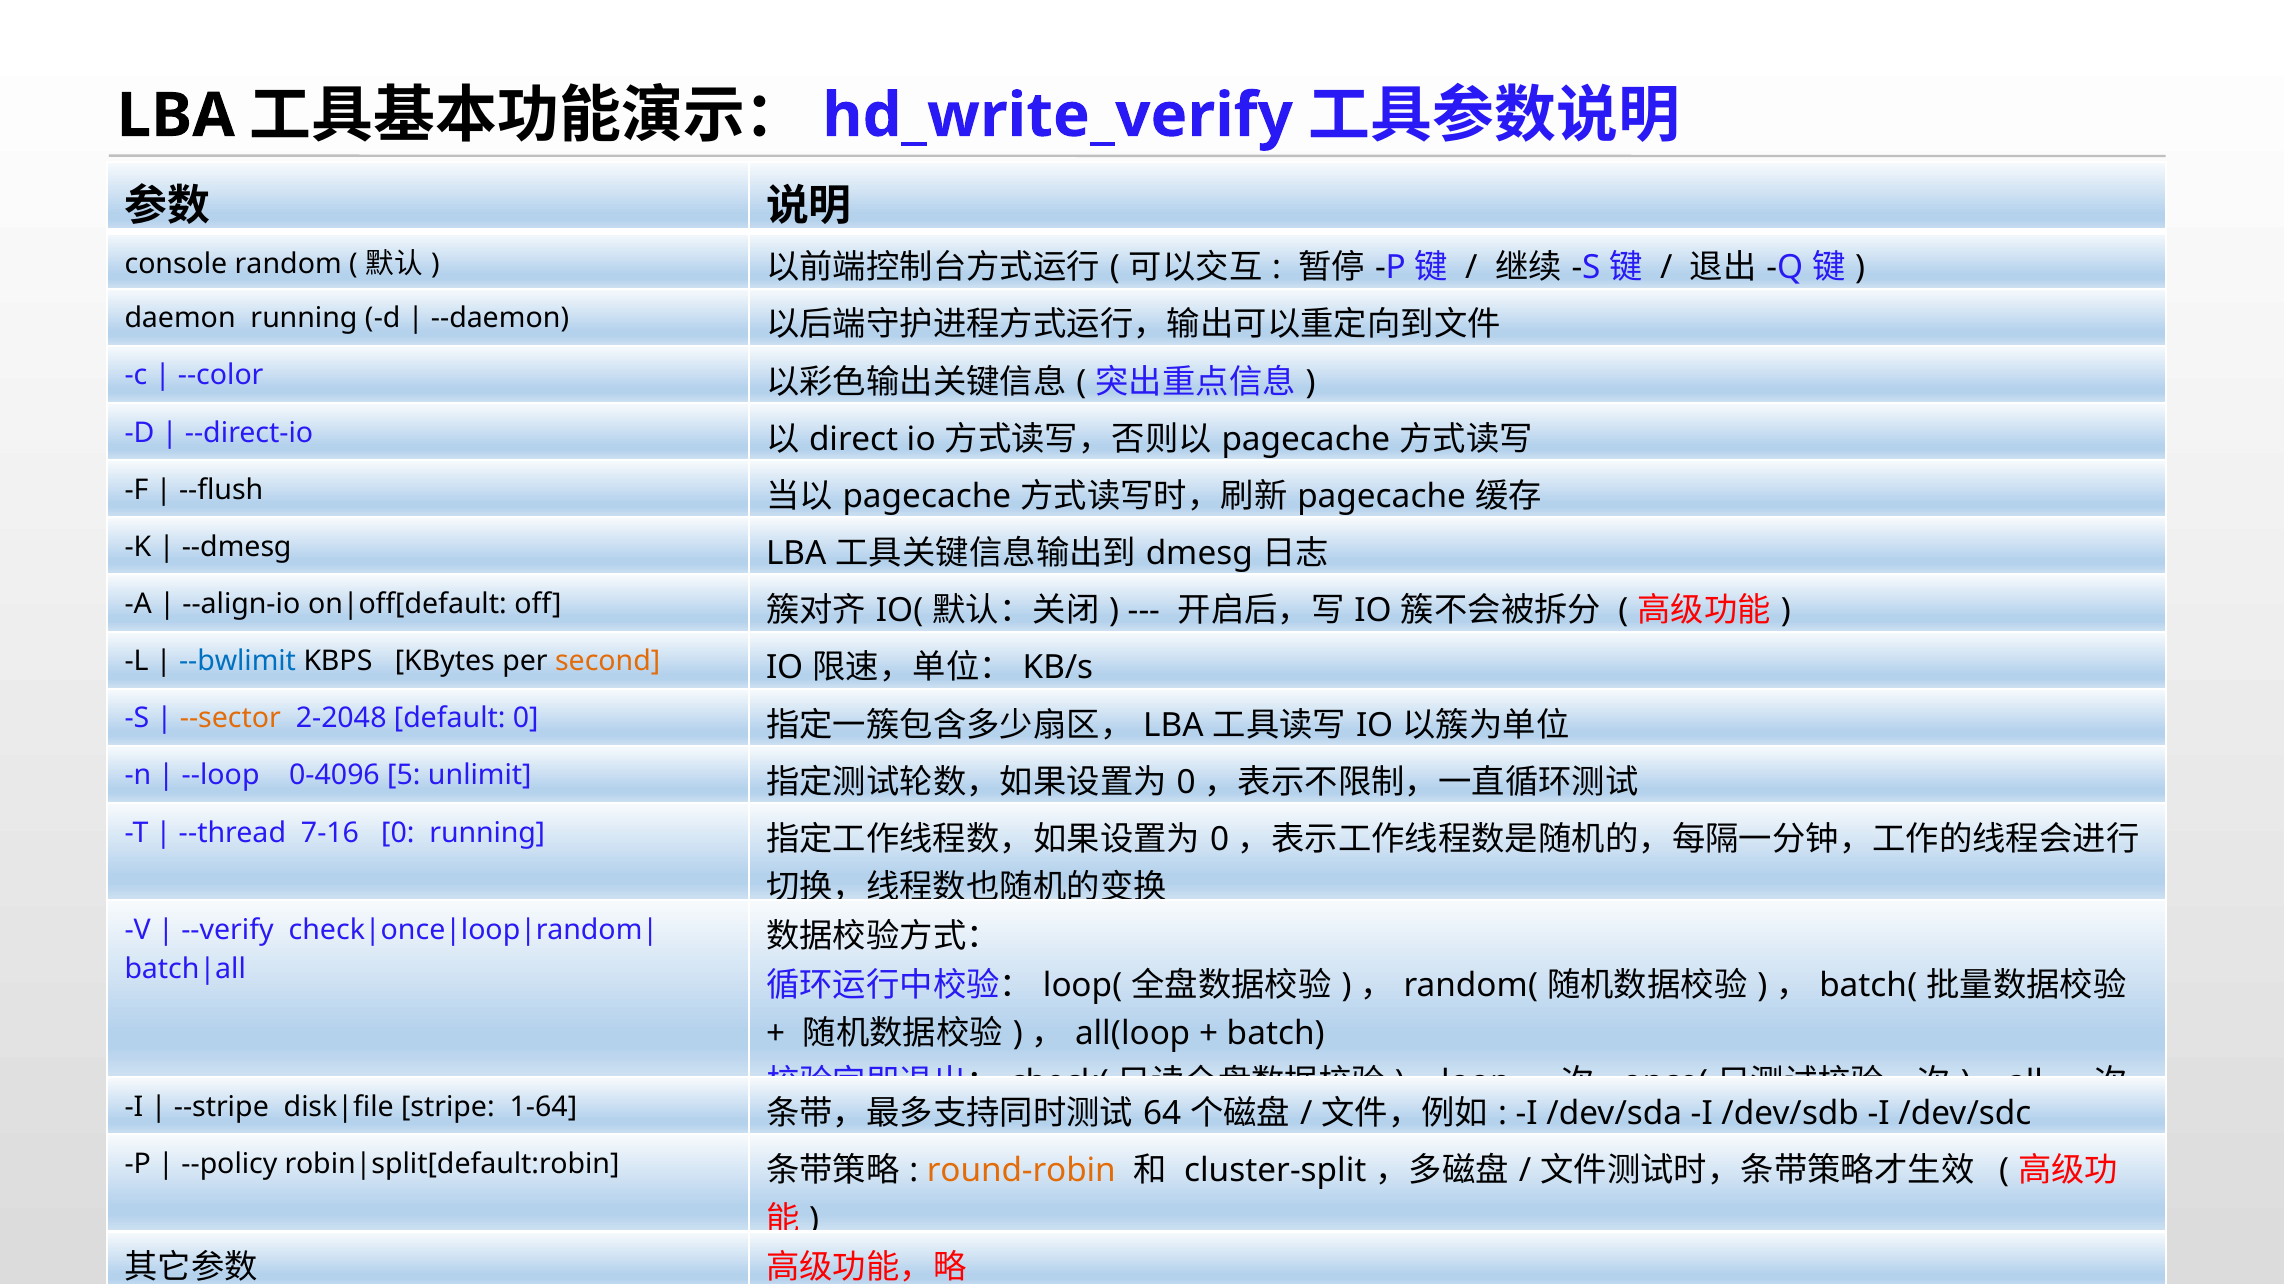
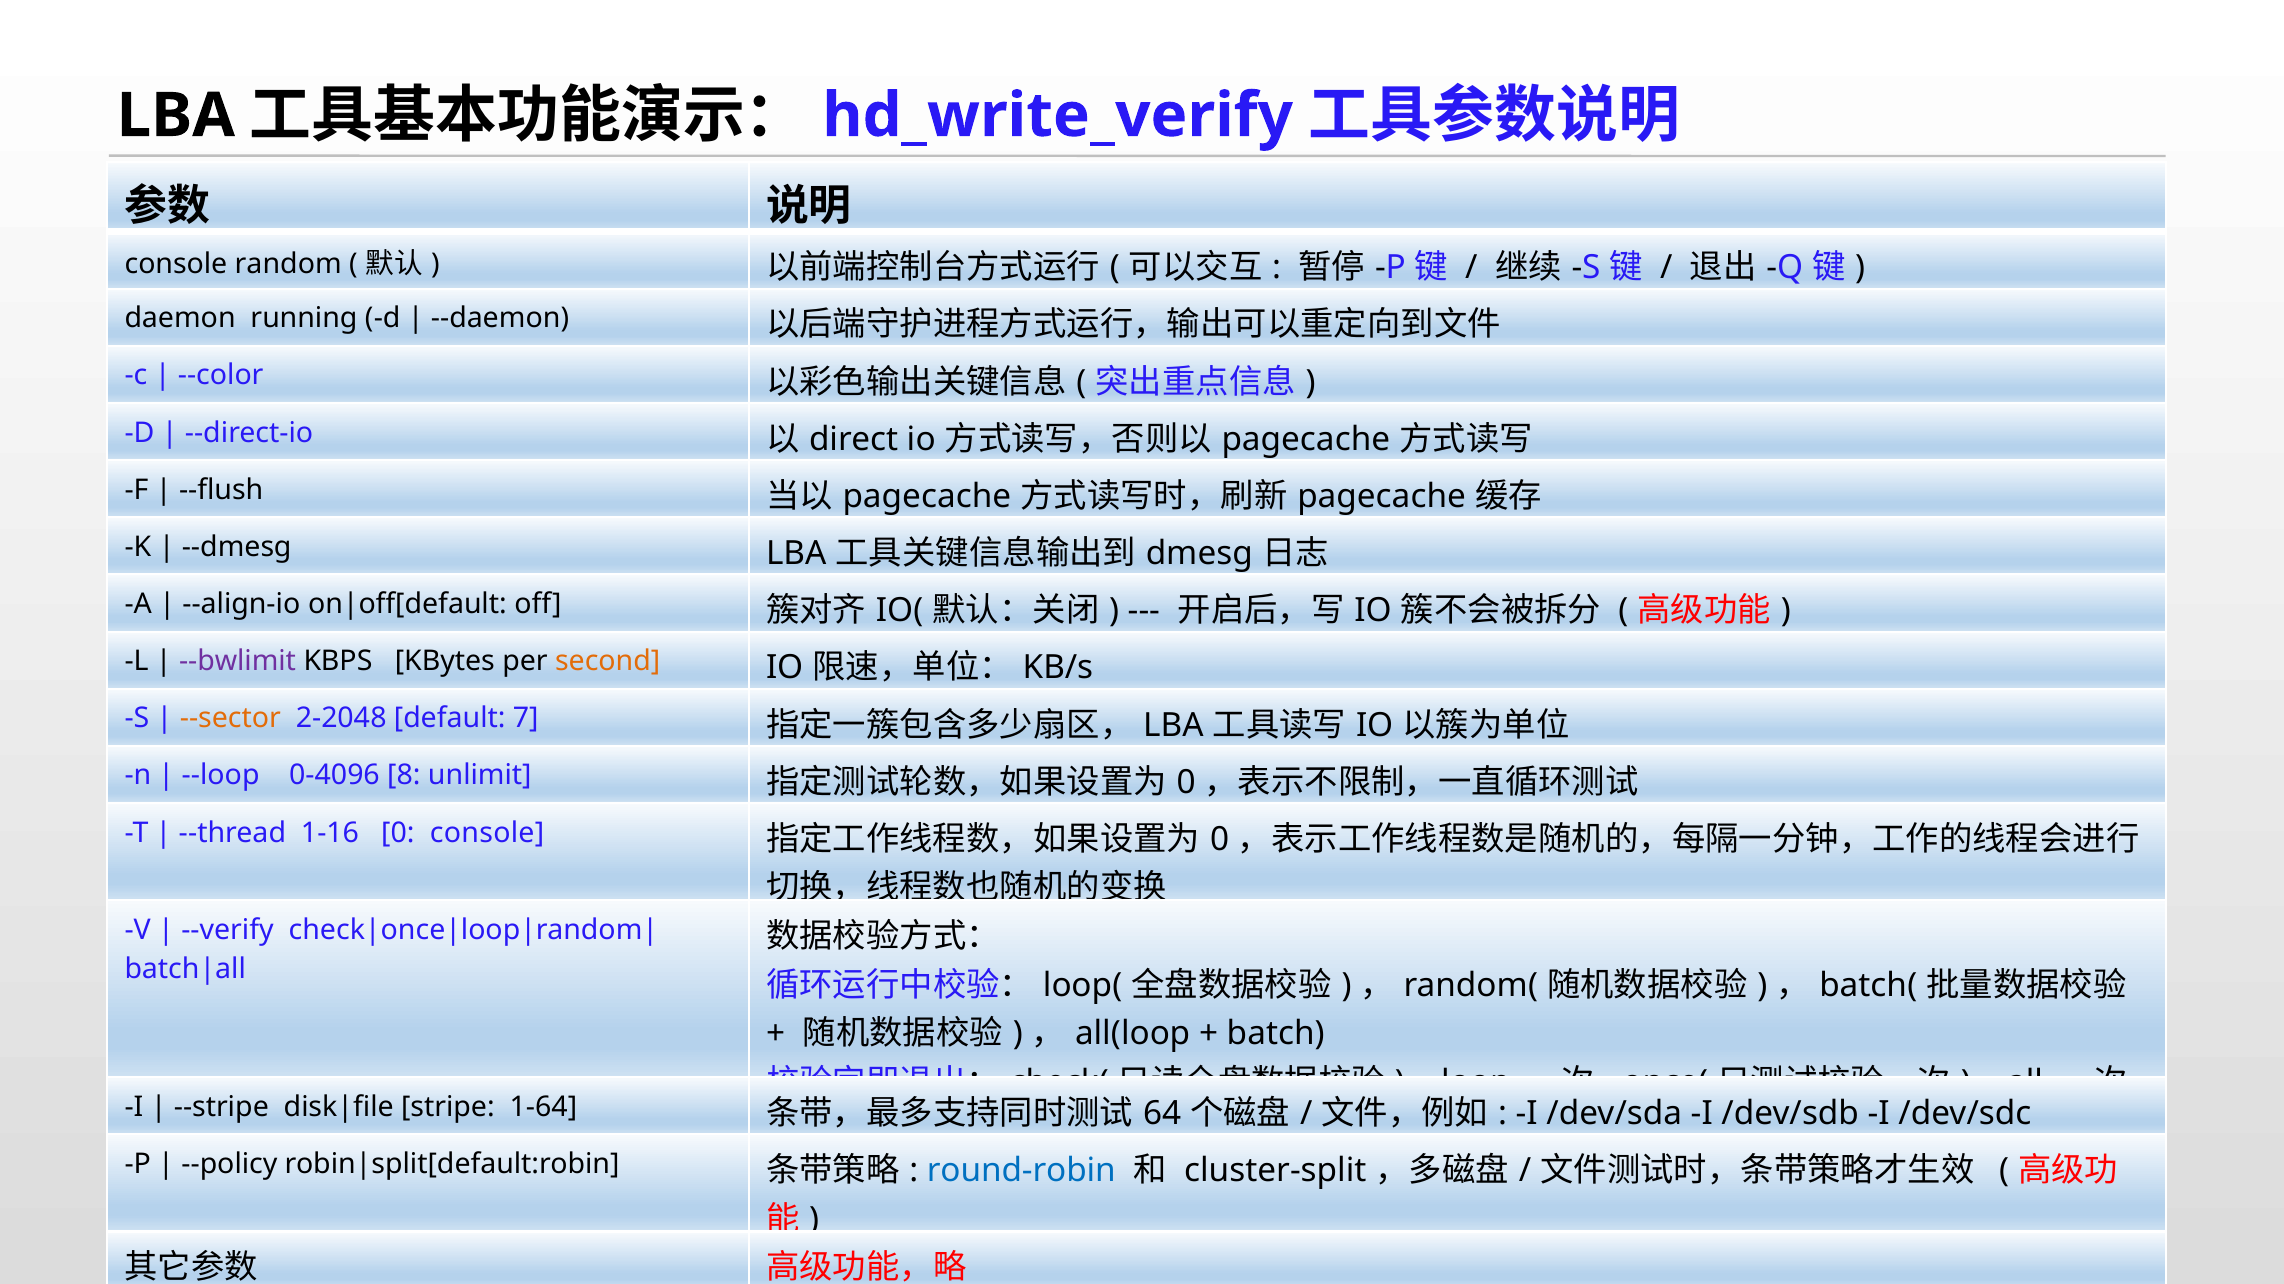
--bwlimit colour: blue -> purple (238, 662)
default 0: 0 -> 7 (526, 719)
5: 5 -> 8 (404, 776)
7-16: 7-16 -> 1-16 (330, 833)
0 running: running -> console (487, 833)
round-robin colour: orange -> blue (1021, 1171)
